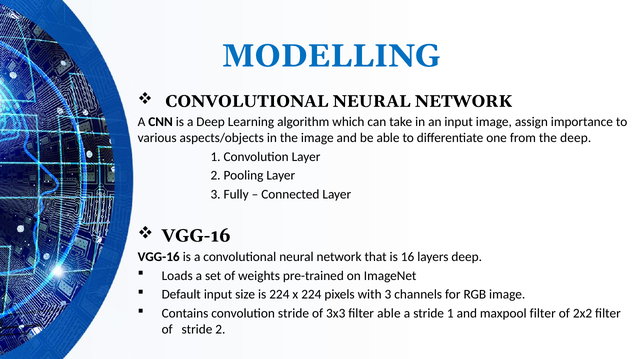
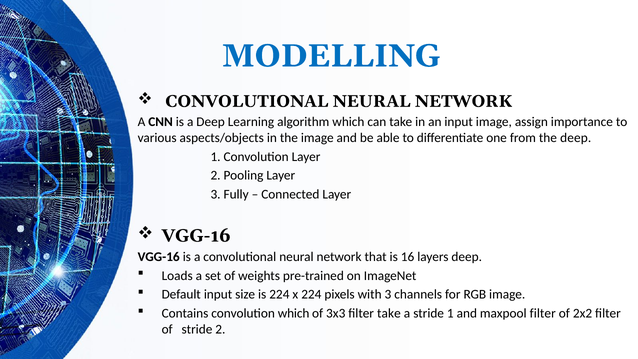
convolution stride: stride -> which (294, 313)
filter able: able -> take (389, 313)
